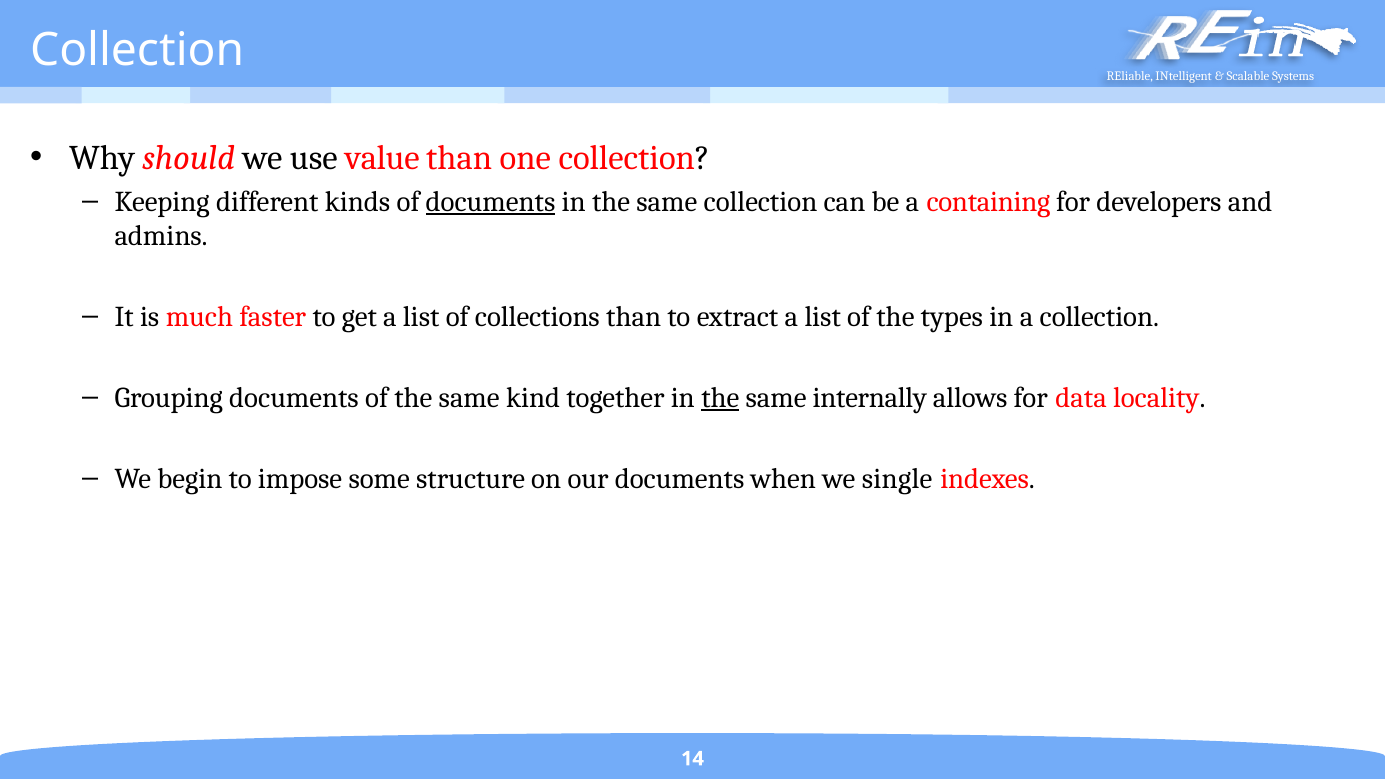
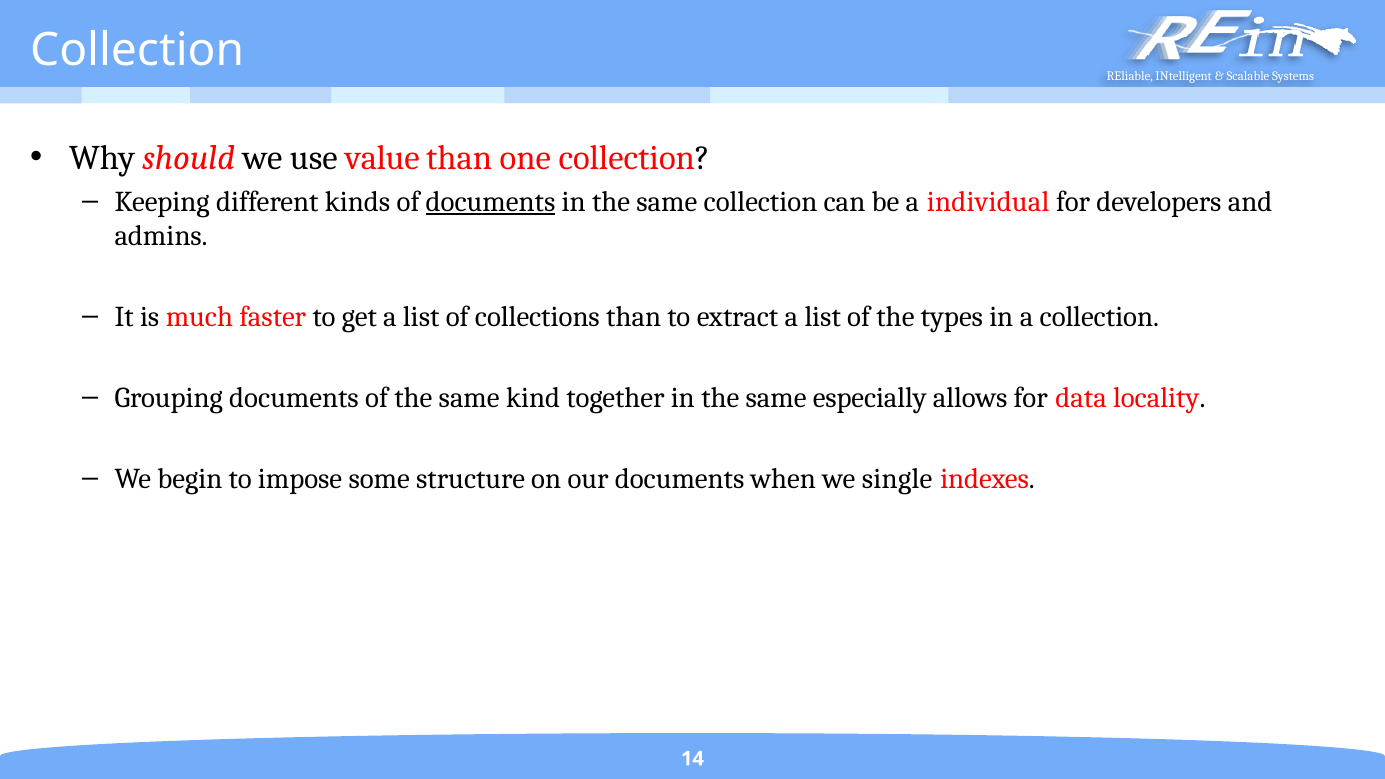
containing: containing -> individual (988, 202)
the underline: present -> none (720, 398)
internally: internally -> especially (870, 398)
